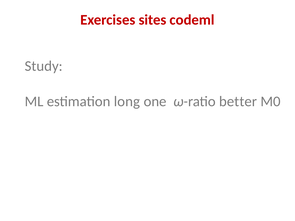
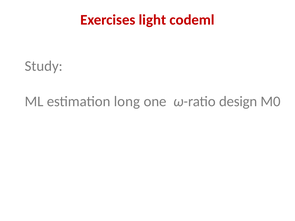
sites: sites -> light (152, 20)
better: better -> design (238, 101)
